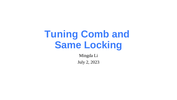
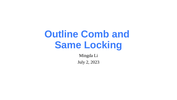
Tuning: Tuning -> Outline (61, 34)
